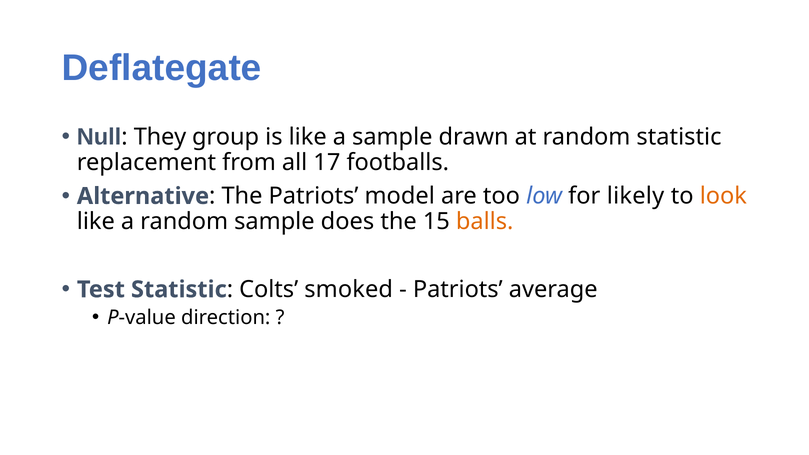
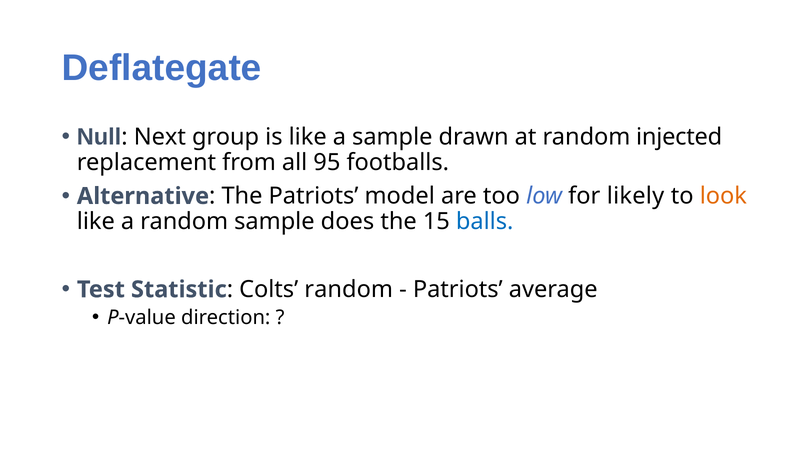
They: They -> Next (160, 137)
random statistic: statistic -> injected (679, 137)
17: 17 -> 95 (327, 162)
balls colour: orange -> blue (485, 222)
Colts smoked: smoked -> random (349, 290)
